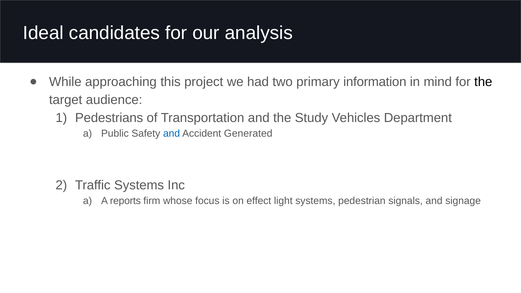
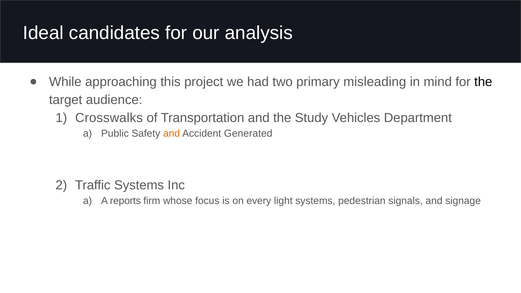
information: information -> misleading (375, 82)
Pedestrians: Pedestrians -> Crosswalks (109, 118)
and colour: blue -> orange (172, 133)
effect: effect -> every (259, 201)
